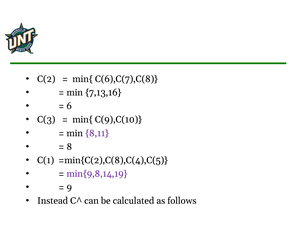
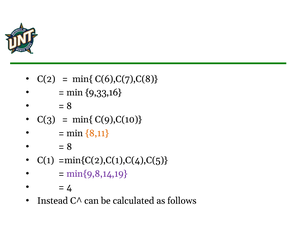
7,13,16: 7,13,16 -> 9,33,16 (103, 93)
6: 6 -> 8 (69, 106)
8,11 colour: purple -> orange (97, 133)
=min{C(2),C(8),C(4),C(5: =min{C(2),C(8),C(4),C(5 -> =min{C(2),C(1),C(4),C(5 (113, 160)
9: 9 -> 4 (69, 187)
